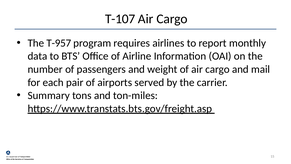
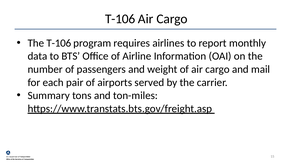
T-107: T-107 -> T-106 (120, 19)
The T-957: T-957 -> T-106 (59, 43)
